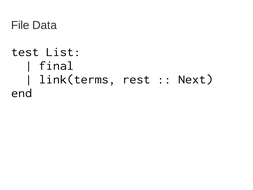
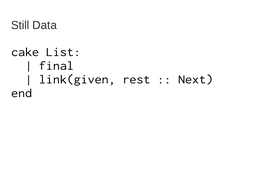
File: File -> Still (20, 25)
test: test -> cake (25, 52)
link(terms: link(terms -> link(given (77, 79)
